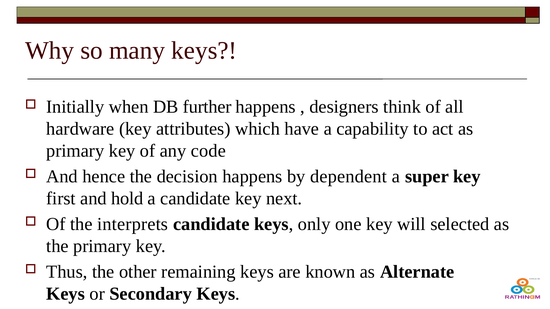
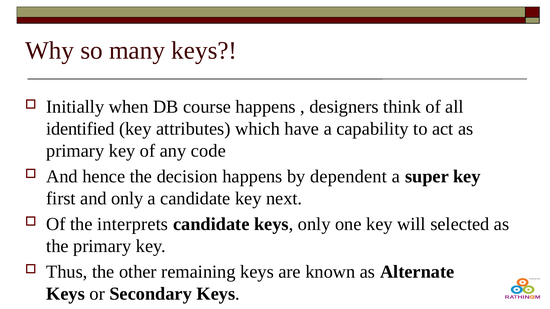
further: further -> course (207, 107)
hardware: hardware -> identified (80, 129)
and hold: hold -> only (127, 199)
